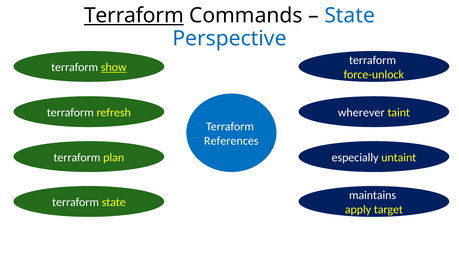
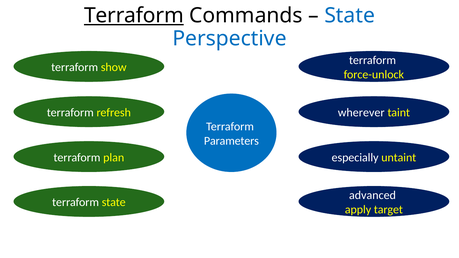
show underline: present -> none (114, 67)
References: References -> Parameters (231, 141)
maintains: maintains -> advanced (373, 195)
